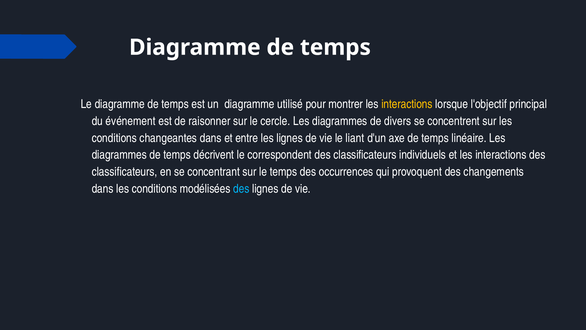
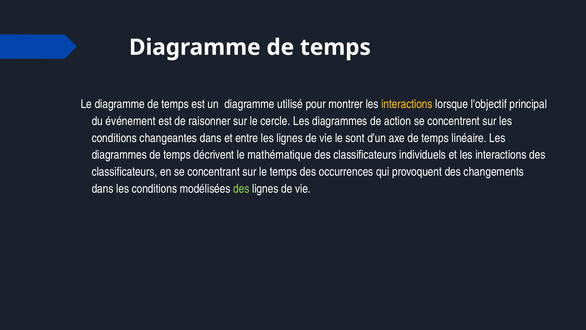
divers: divers -> action (398, 121)
liant: liant -> sont (355, 138)
correspondent: correspondent -> mathématique (280, 155)
des colour: light blue -> light green (241, 189)
